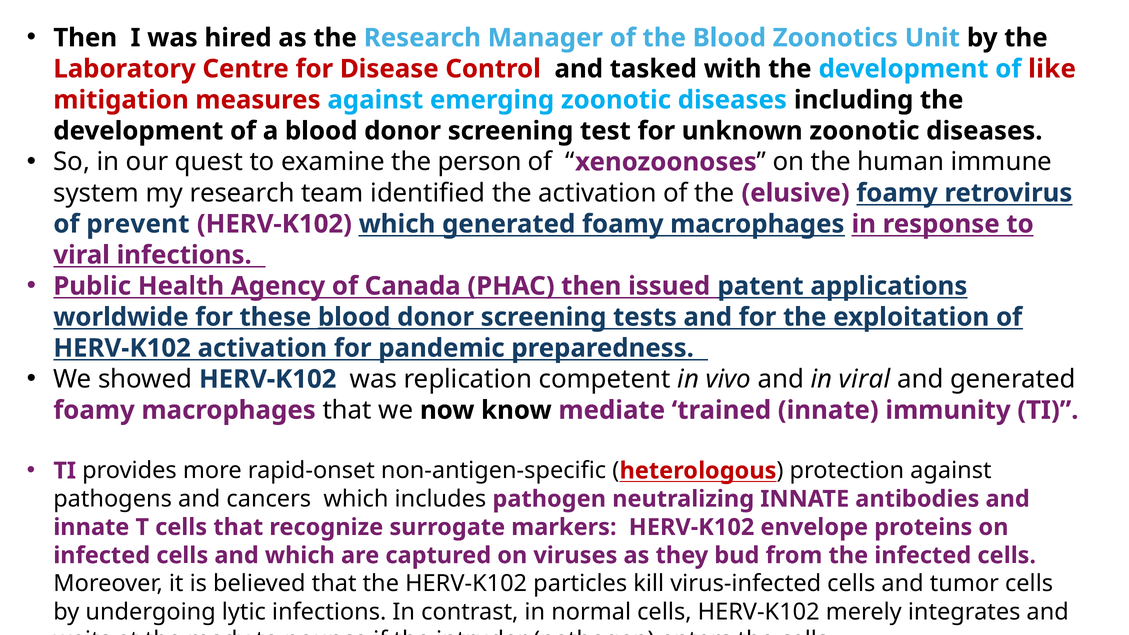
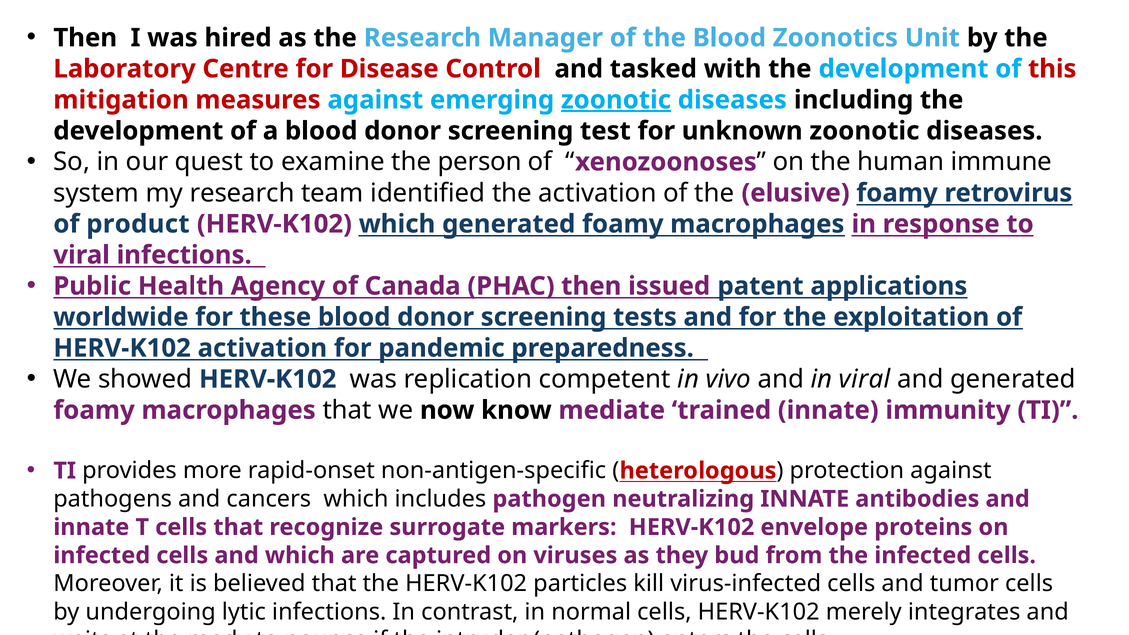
like: like -> this (1052, 69)
zoonotic underline: none -> present (616, 100)
prevent: prevent -> product (138, 224)
